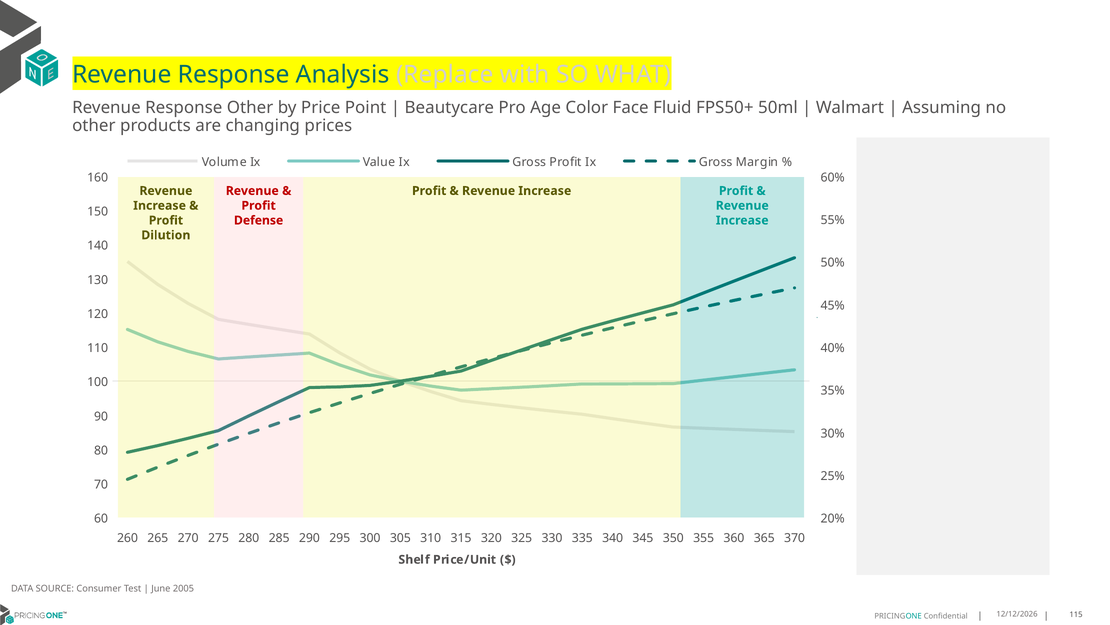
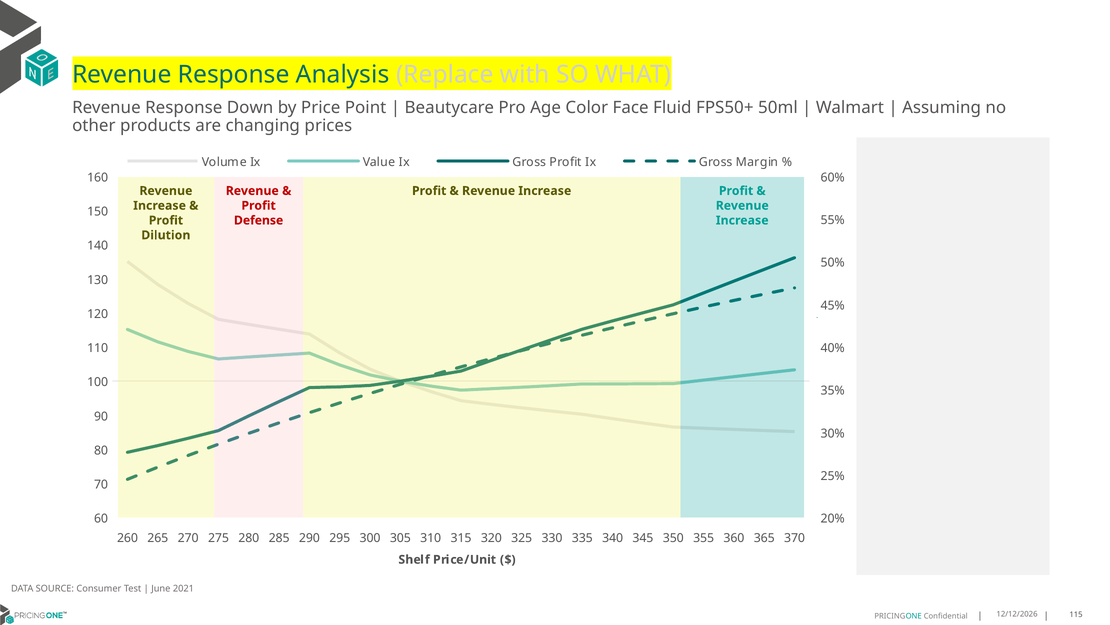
Response Other: Other -> Down (250, 107)
2005: 2005 -> 2021 (183, 588)
